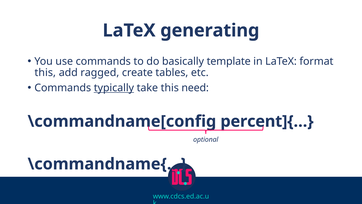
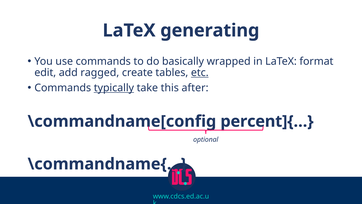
template: template -> wrapped (229, 61)
this: this -> edit (45, 73)
etc underline: none -> present (200, 73)
need: need -> after (195, 88)
